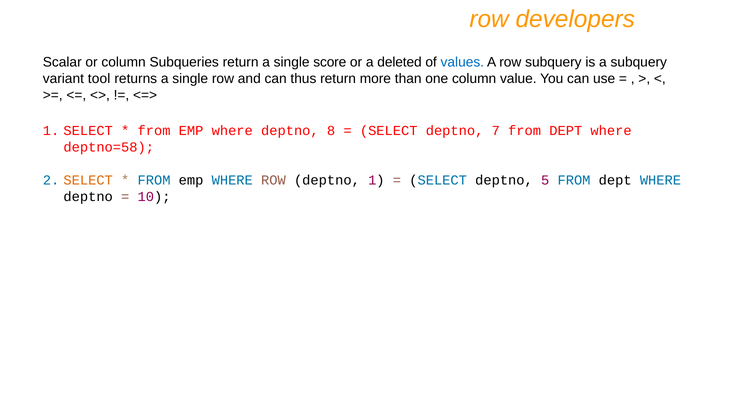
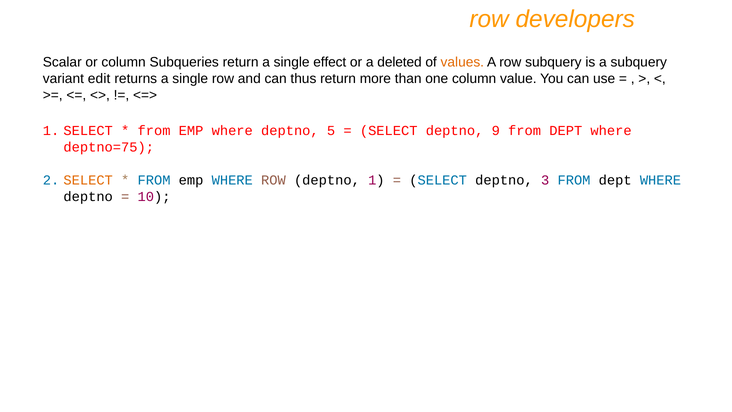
score: score -> effect (330, 62)
values colour: blue -> orange (462, 62)
tool: tool -> edit (99, 79)
8: 8 -> 5 (331, 131)
7: 7 -> 9 (496, 131)
deptno=58: deptno=58 -> deptno=75 (109, 147)
5: 5 -> 3 (545, 180)
